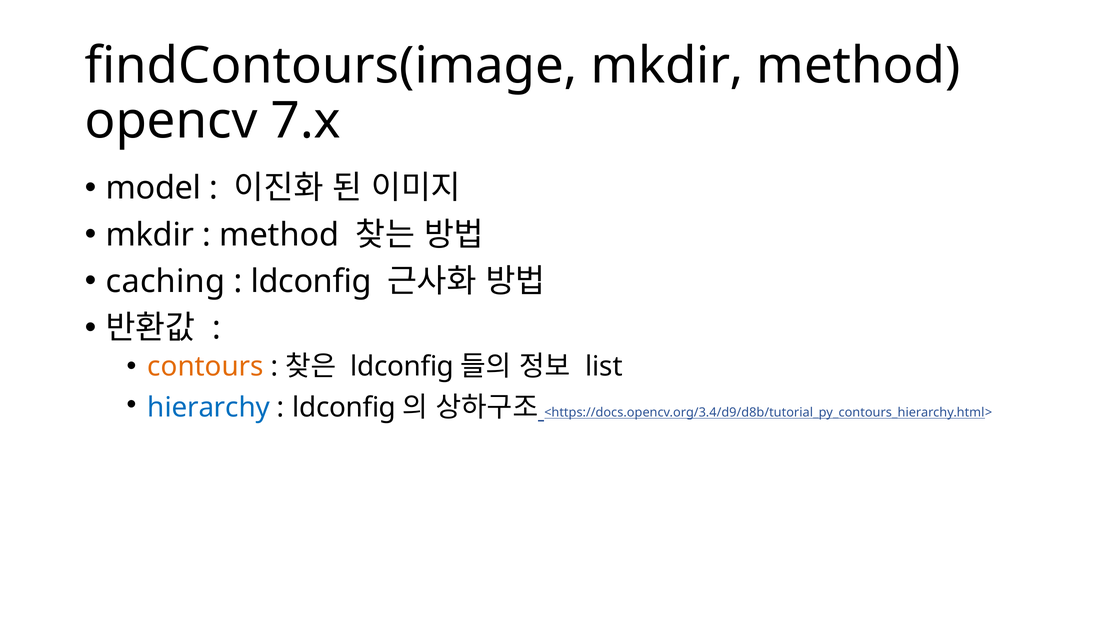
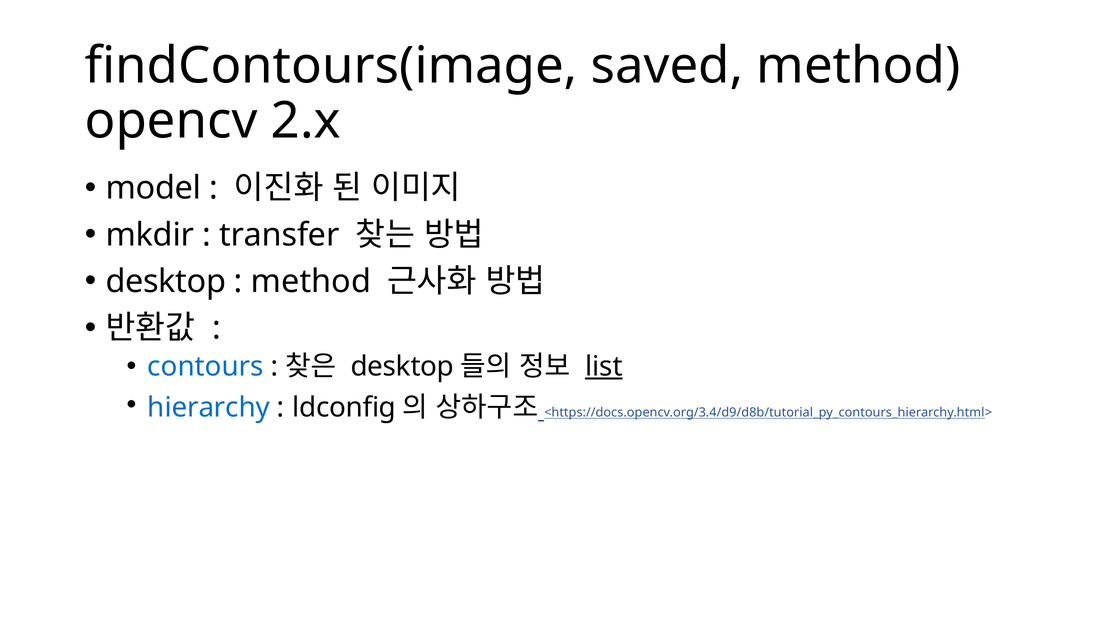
findContours(image mkdir: mkdir -> saved (667, 66)
7.x: 7.x -> 2.x (306, 121)
method: method -> transfer (279, 235)
caching: caching -> desktop (166, 282)
ldconfig: ldconfig -> method (311, 282)
contours colour: orange -> blue (206, 367)
ldconfig: ldconfig -> desktop (402, 367)
list underline: none -> present (604, 367)
